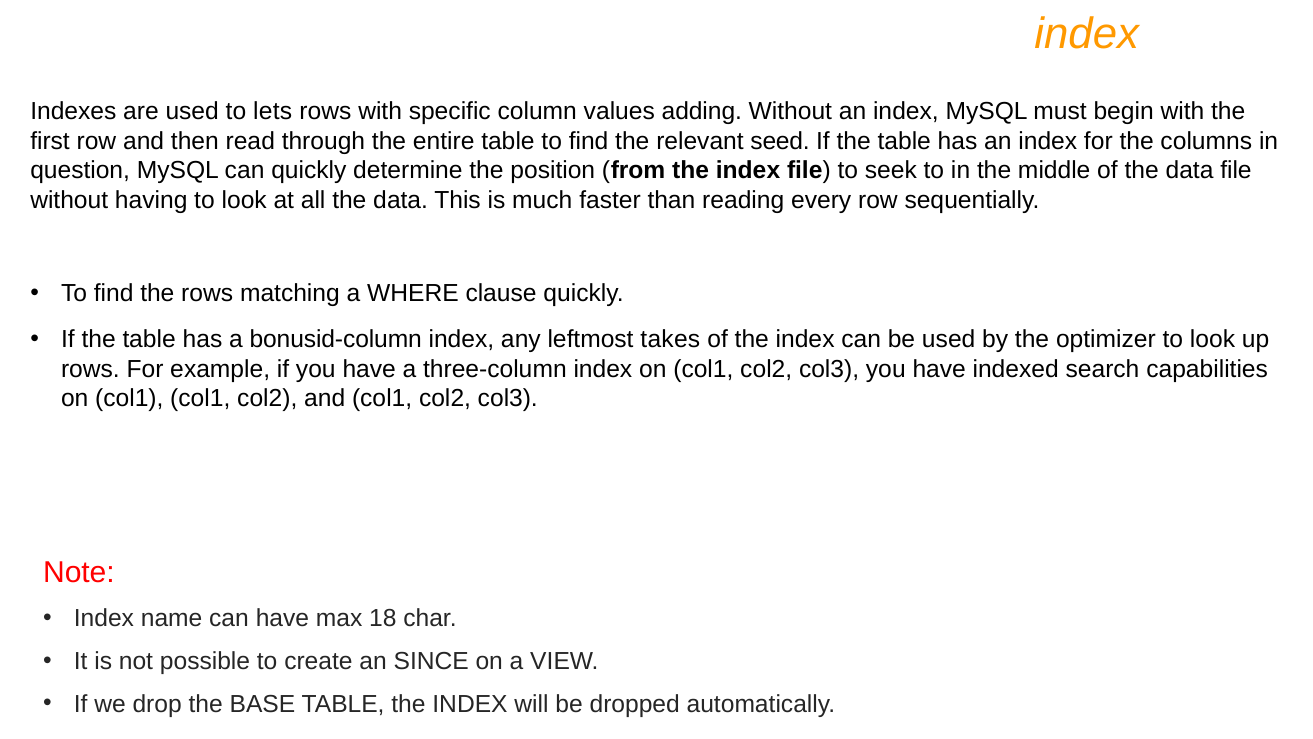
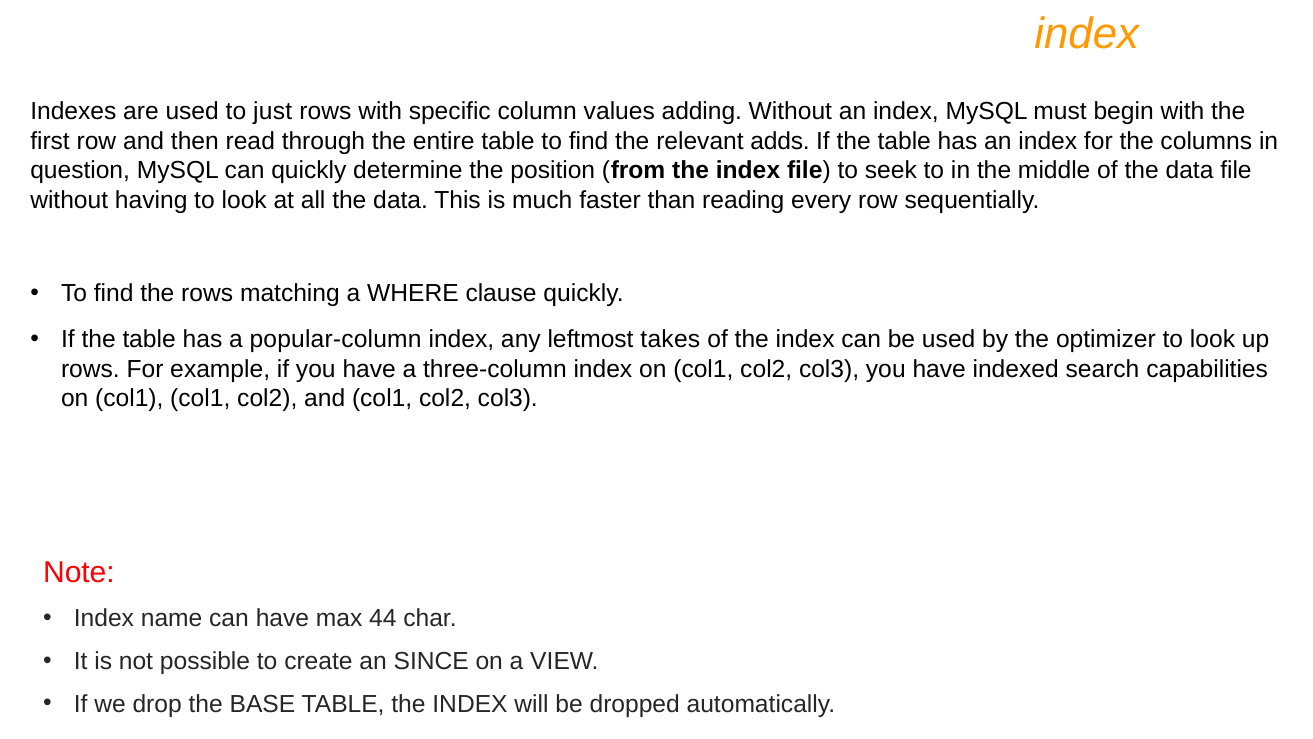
lets: lets -> just (273, 112)
seed: seed -> adds (780, 141)
bonusid-column: bonusid-column -> popular-column (336, 339)
18: 18 -> 44 (383, 618)
